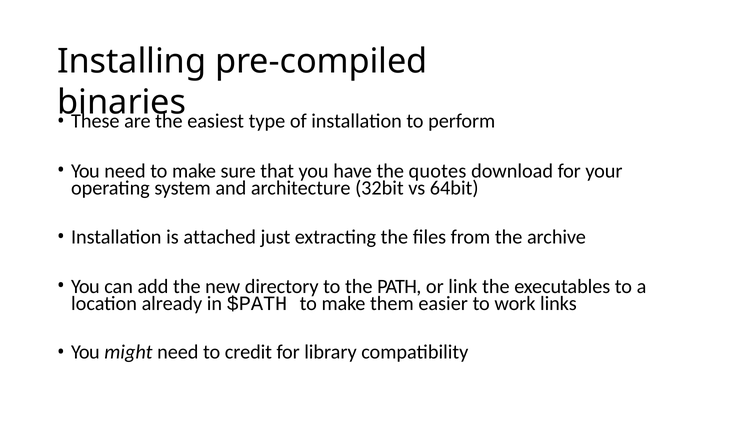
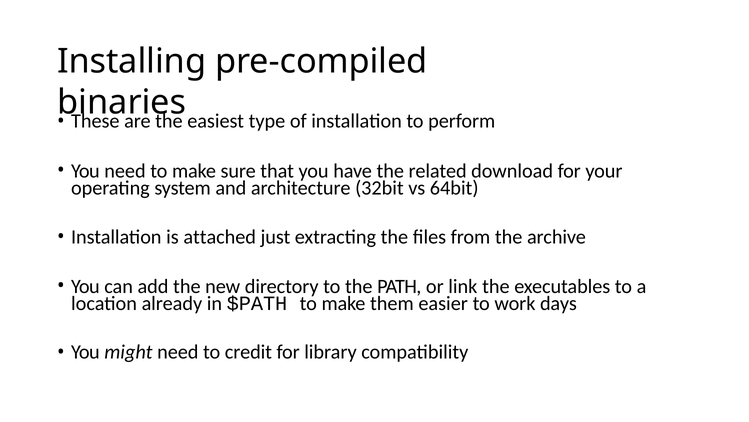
quotes: quotes -> related (438, 171)
links: links -> days (558, 303)
